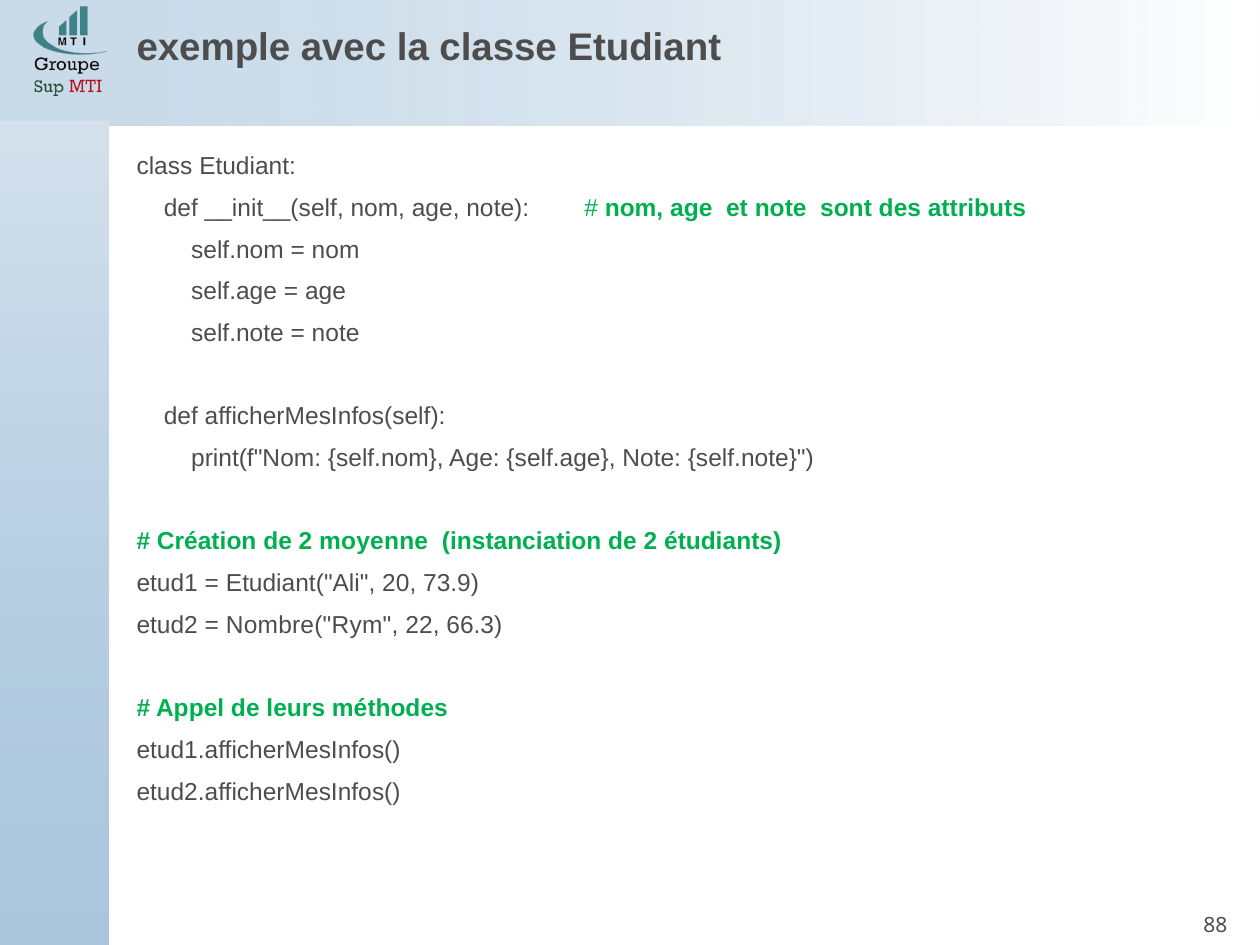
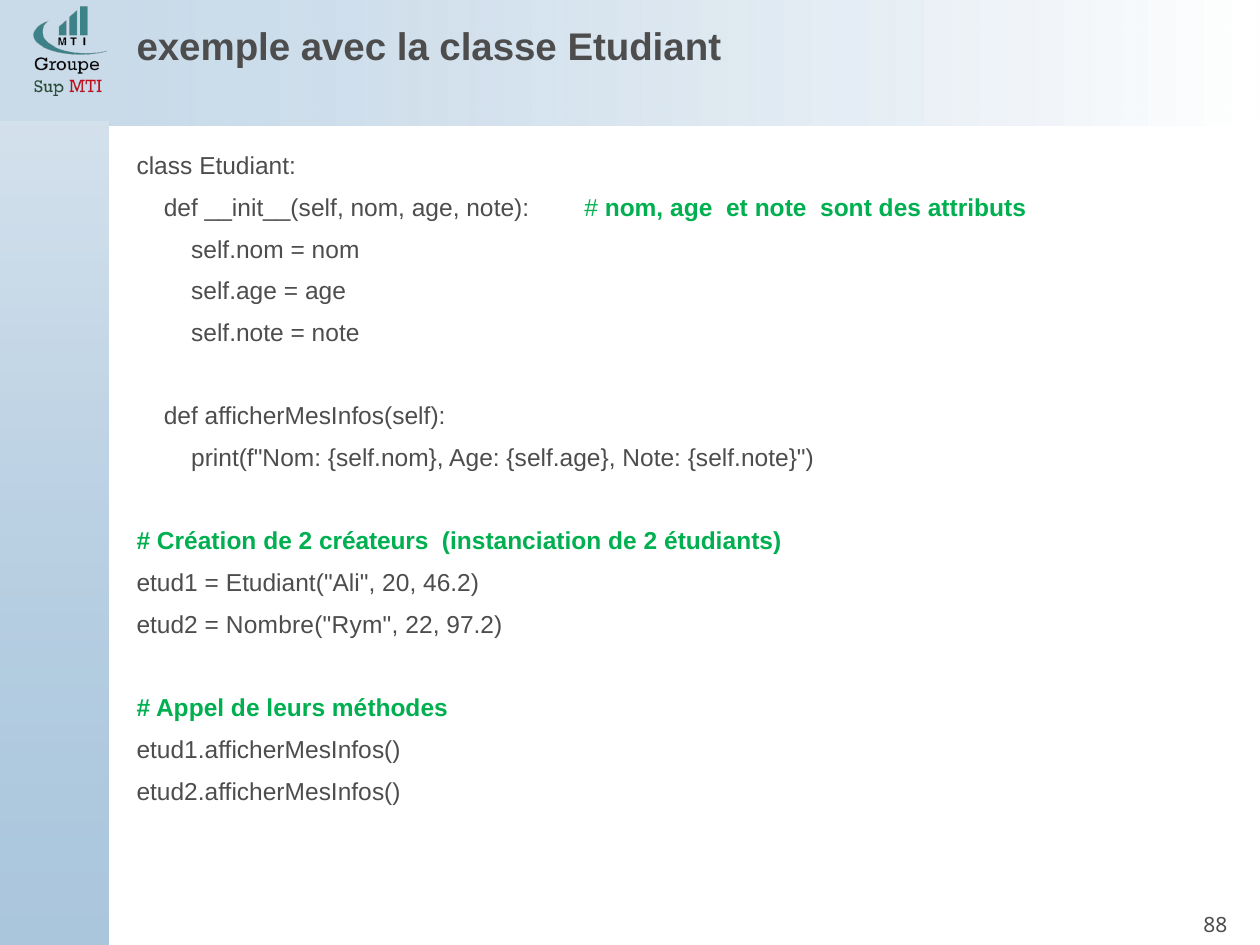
moyenne: moyenne -> créateurs (374, 542)
73.9: 73.9 -> 46.2 (451, 584)
66.3: 66.3 -> 97.2 (474, 625)
